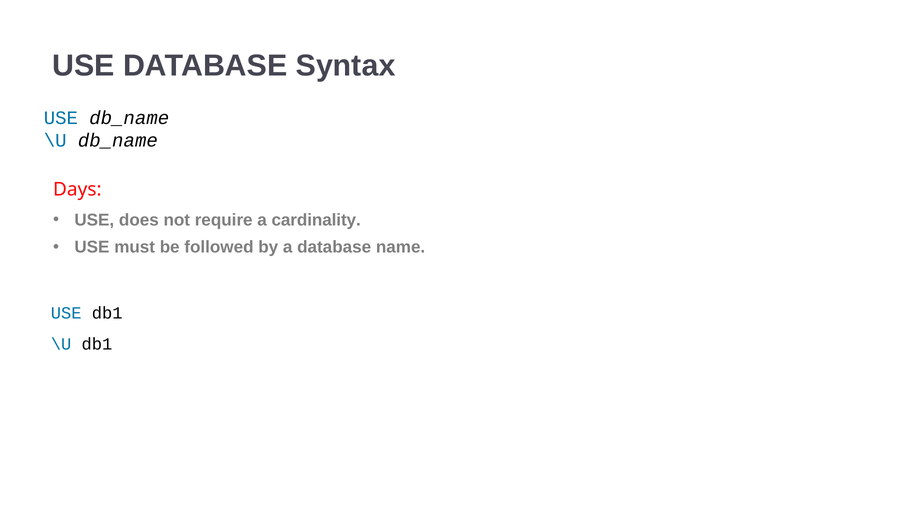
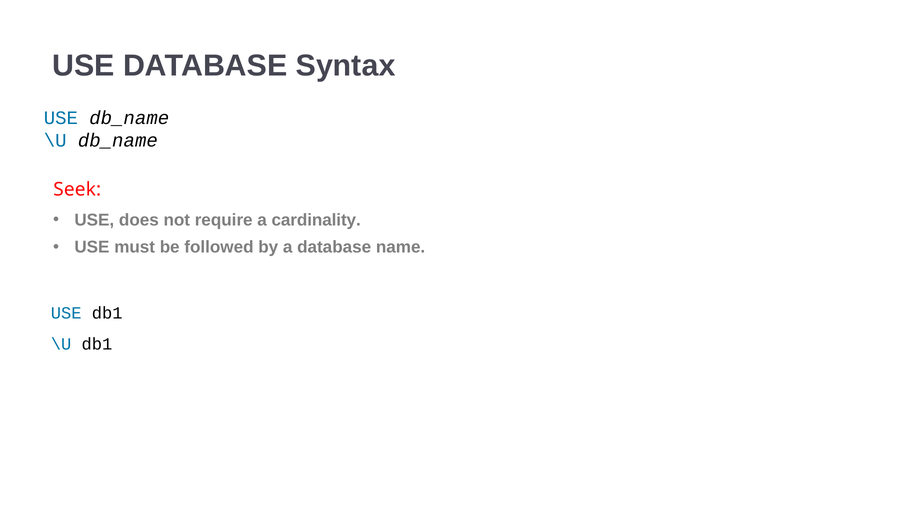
Days: Days -> Seek (77, 190)
